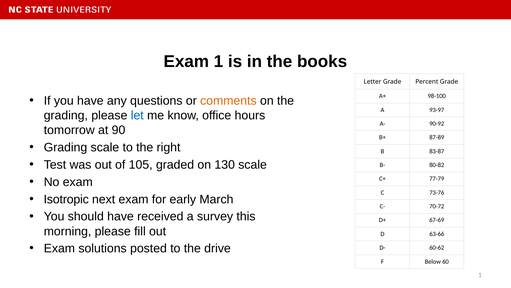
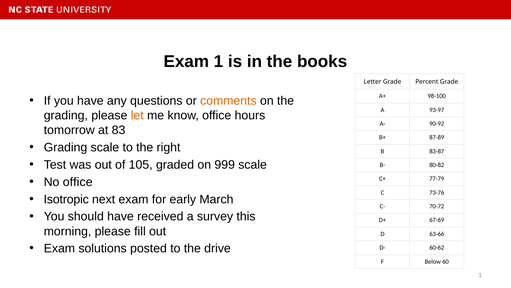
let colour: blue -> orange (137, 115)
90: 90 -> 83 (119, 130)
130: 130 -> 999 (225, 164)
No exam: exam -> office (78, 182)
